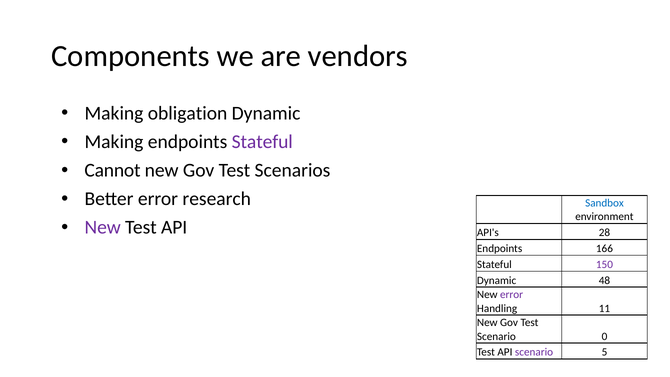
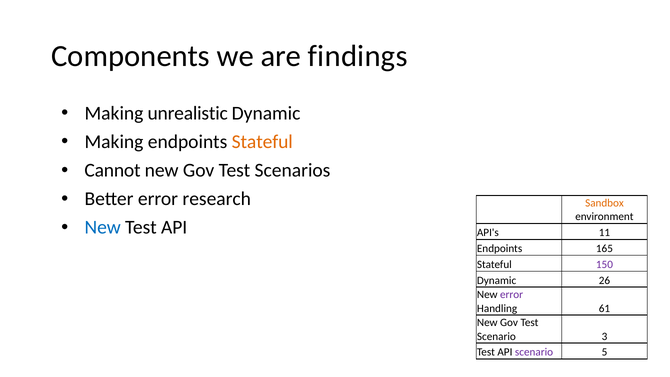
vendors: vendors -> findings (358, 56)
obligation: obligation -> unrealistic (188, 113)
Stateful colour: purple -> orange (262, 142)
Sandbox colour: blue -> orange (604, 203)
New colour: purple -> blue (103, 227)
28: 28 -> 11 (604, 233)
166: 166 -> 165 (604, 249)
48: 48 -> 26 (604, 280)
11: 11 -> 61 (604, 308)
0: 0 -> 3 (605, 336)
